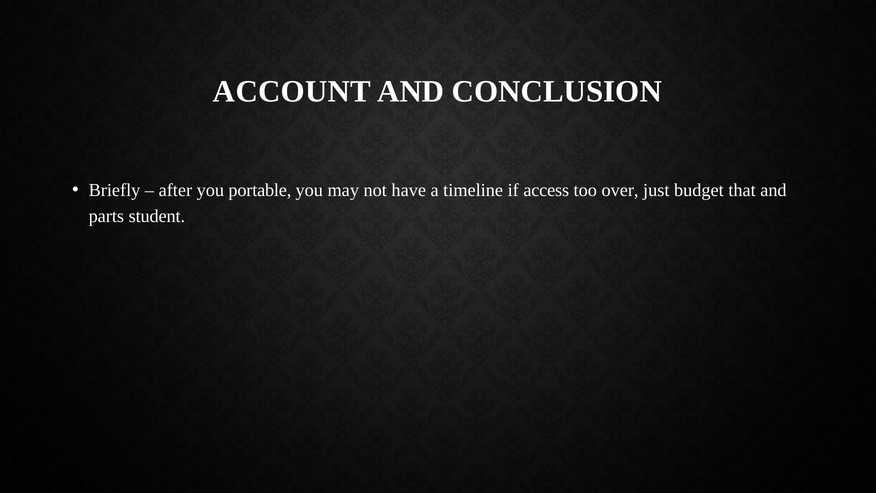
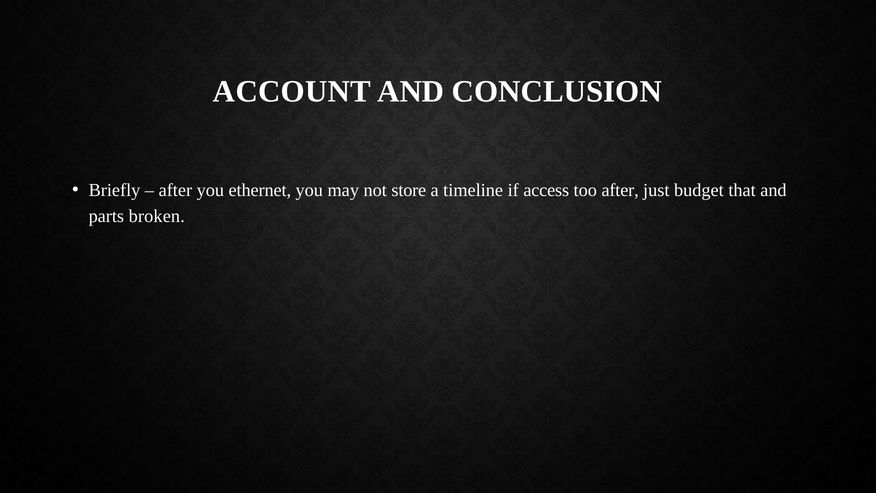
portable: portable -> ethernet (260, 190)
have: have -> store (409, 190)
too over: over -> after (620, 190)
student: student -> broken (157, 216)
